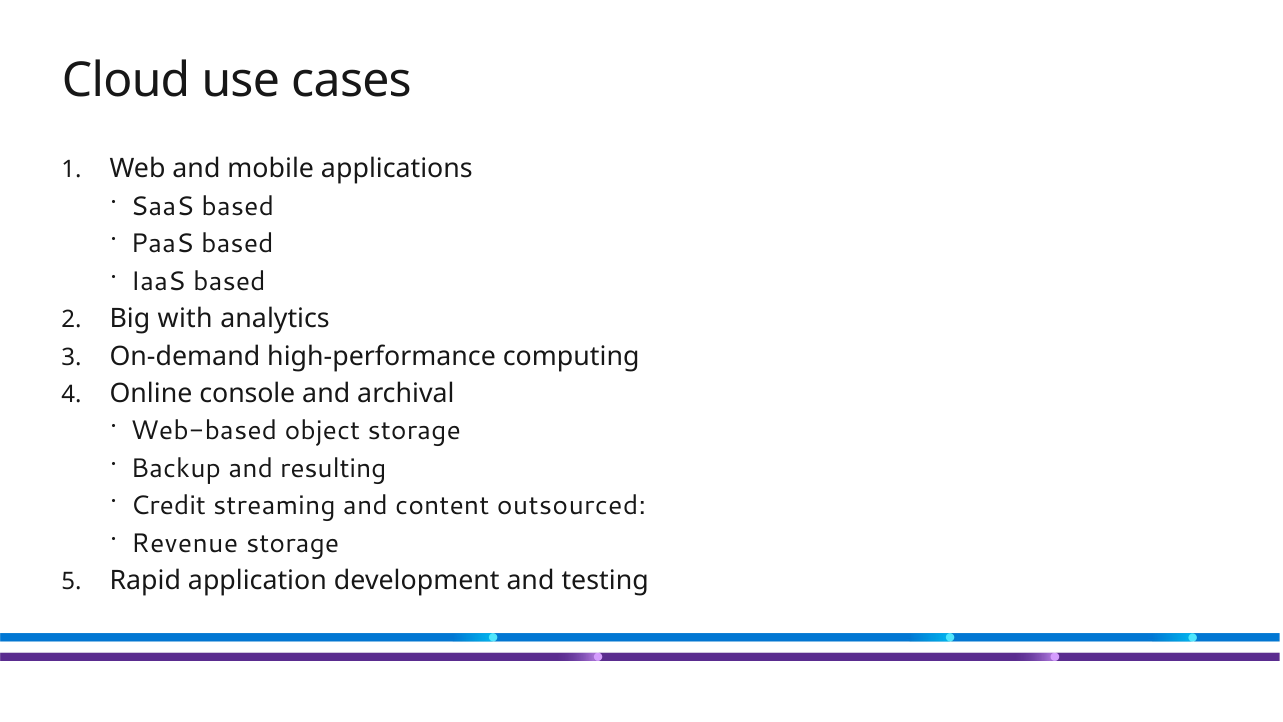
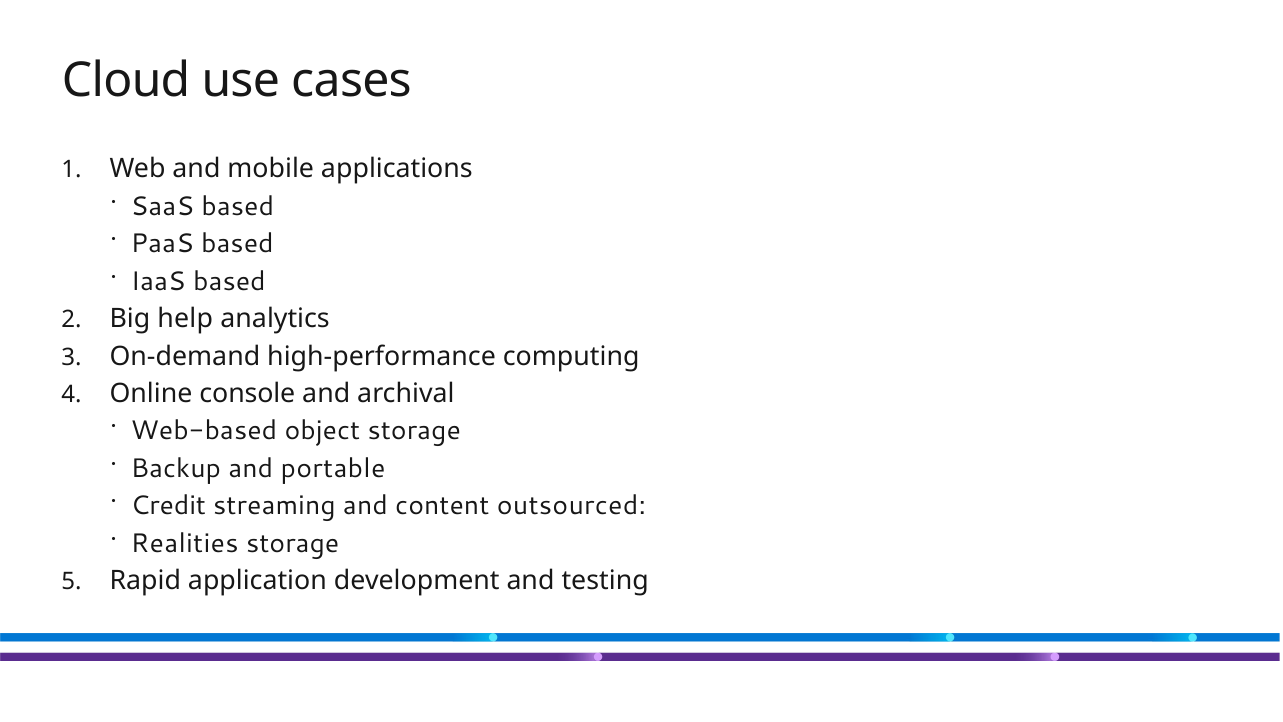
with: with -> help (185, 319)
resulting: resulting -> portable (333, 468)
Revenue: Revenue -> Realities (185, 543)
